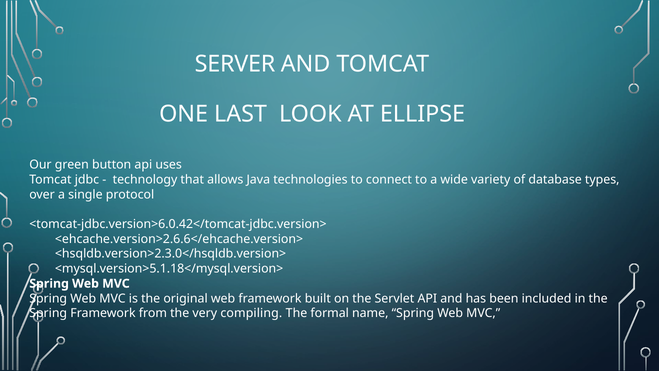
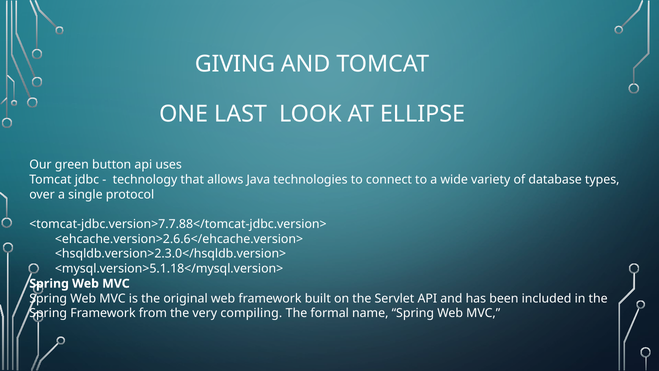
SERVER: SERVER -> GIVING (235, 64)
<tomcat-jdbc.version>6.0.42</tomcat-jdbc.version>: <tomcat-jdbc.version>6.0.42</tomcat-jdbc.version> -> <tomcat-jdbc.version>7.7.88</tomcat-jdbc.version> (178, 224)
